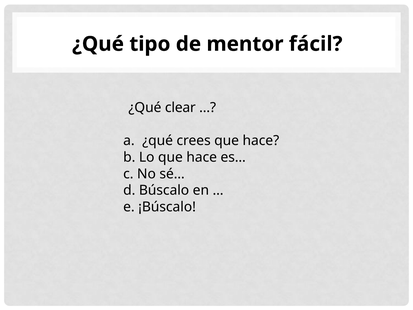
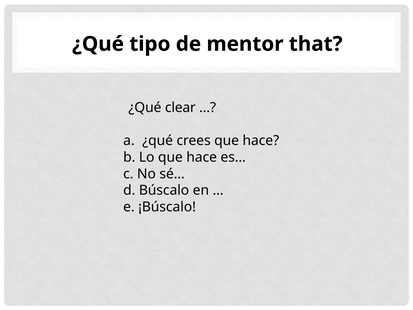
fácil: fácil -> that (316, 44)
